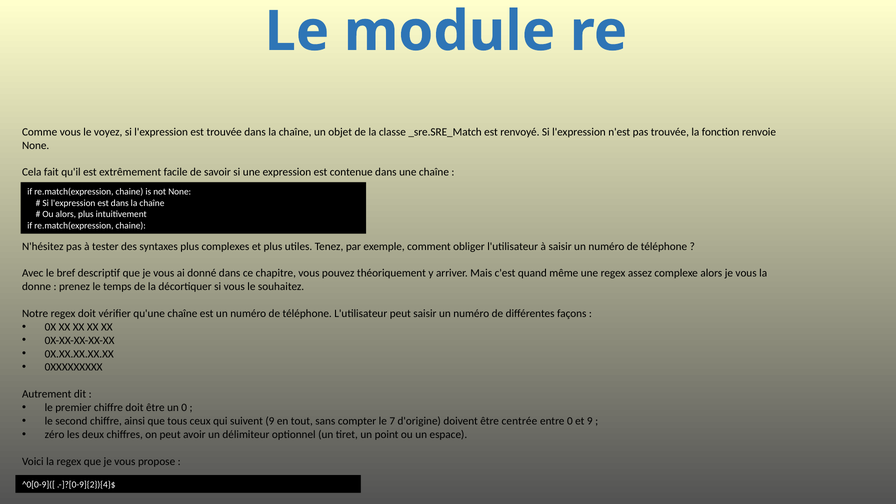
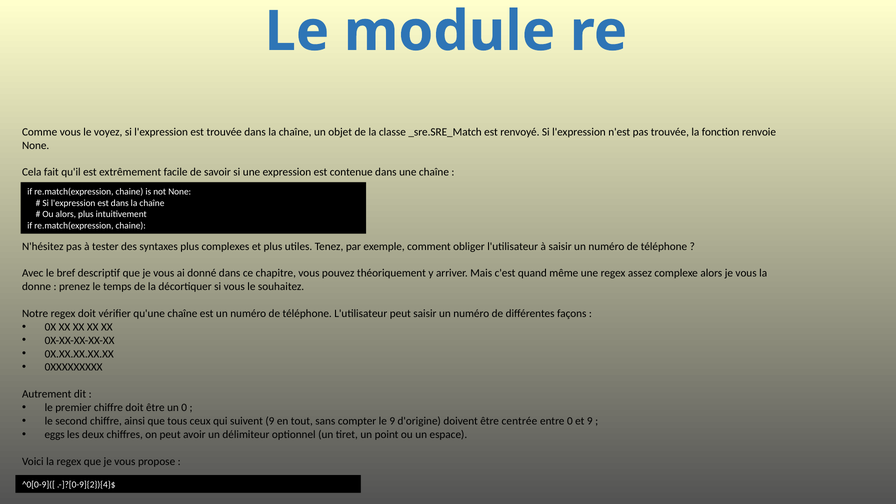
le 7: 7 -> 9 (392, 421)
zéro: zéro -> eggs (55, 434)
